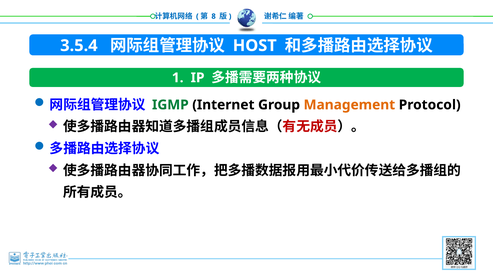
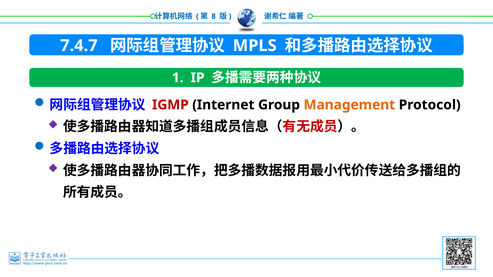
3.5.4: 3.5.4 -> 7.4.7 (79, 46)
HOST: HOST -> MPLS (255, 46)
IGMP colour: green -> red (170, 105)
